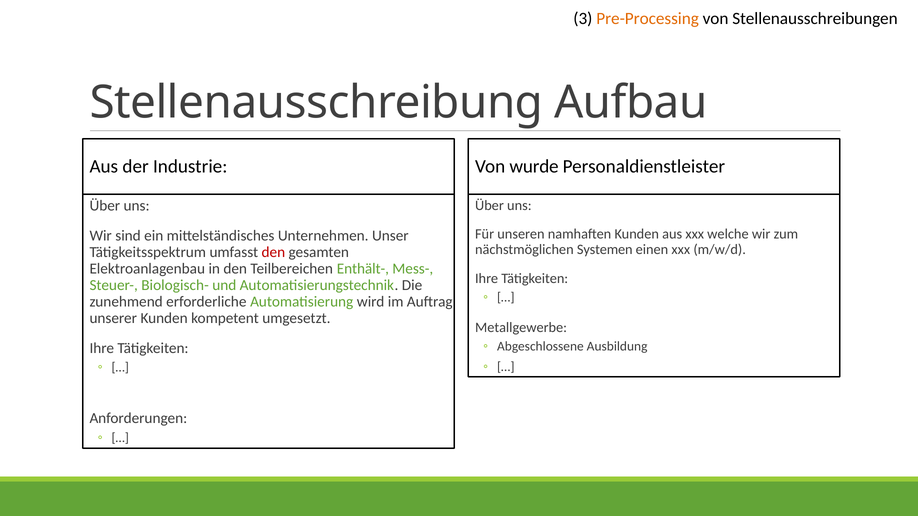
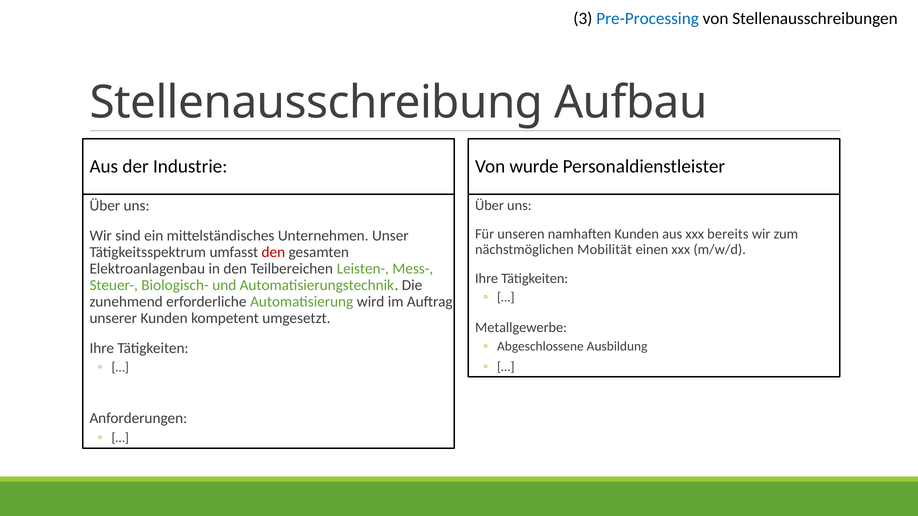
Pre-Processing colour: orange -> blue (648, 18)
welche: welche -> bereits (728, 234)
Systemen: Systemen -> Mobilität (605, 250)
Enthält-: Enthält- -> Leisten- (363, 269)
